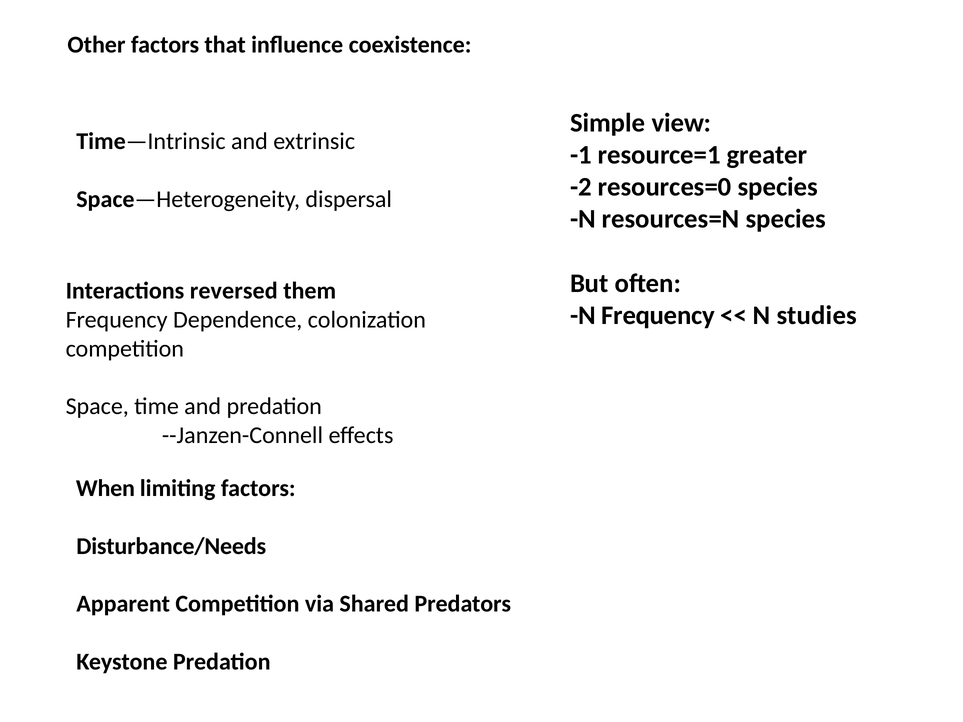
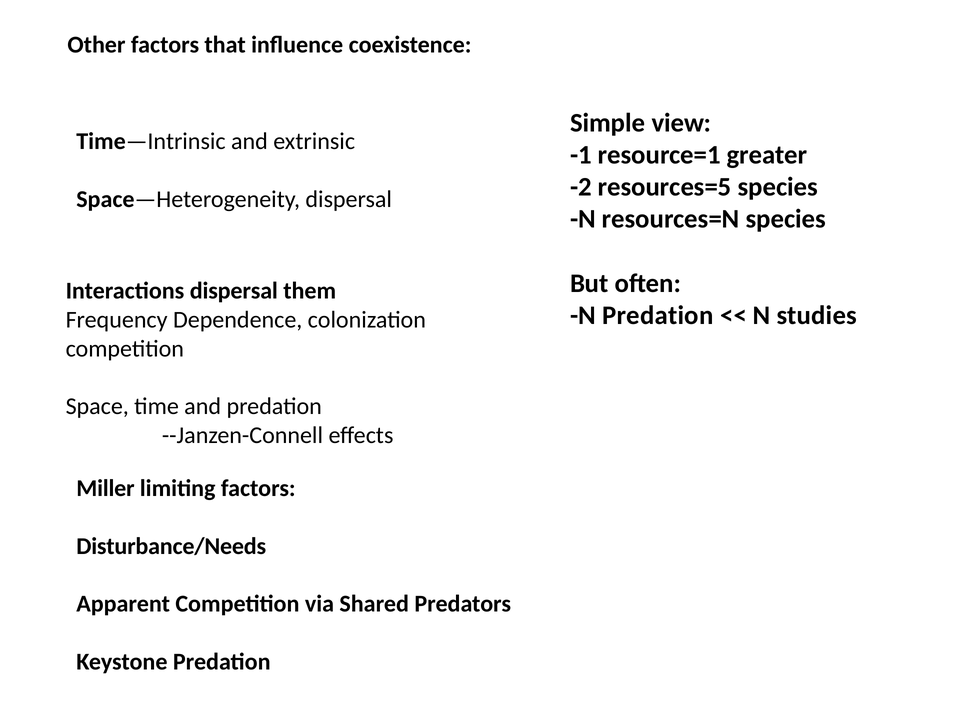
resources=0: resources=0 -> resources=5 (665, 187)
Interactions reversed: reversed -> dispersal (234, 291)
N Frequency: Frequency -> Predation (658, 316)
When: When -> Miller (105, 488)
